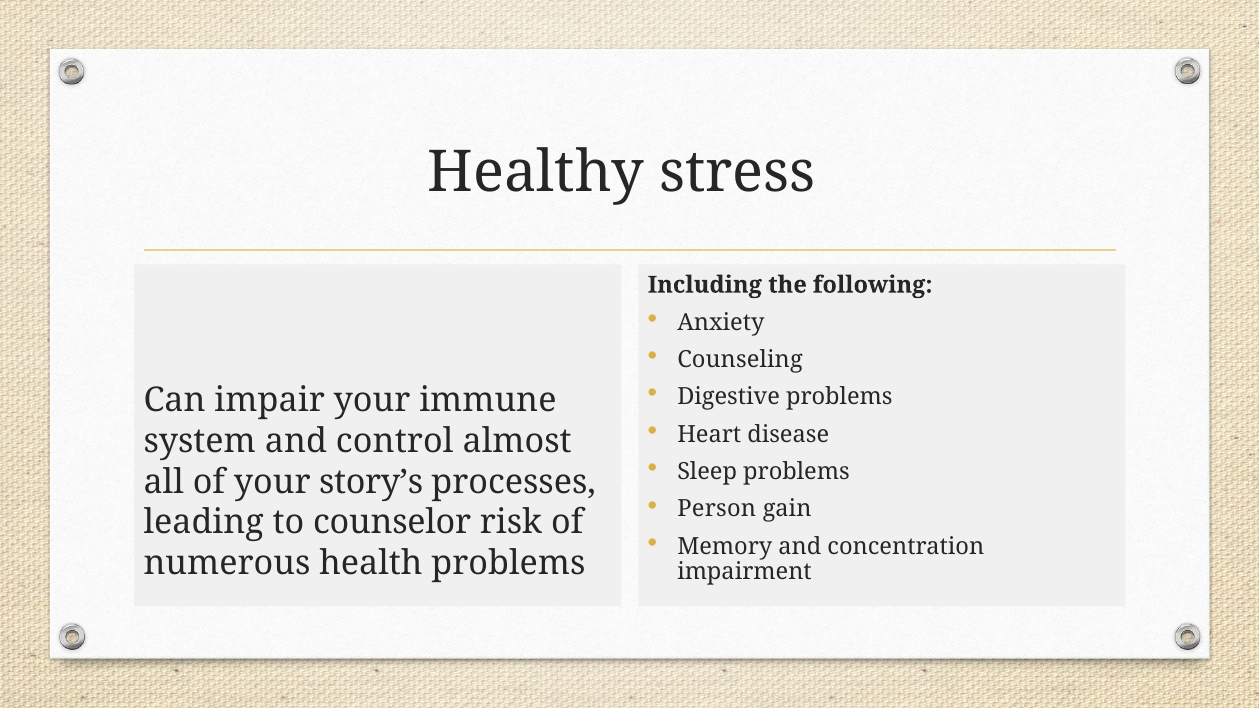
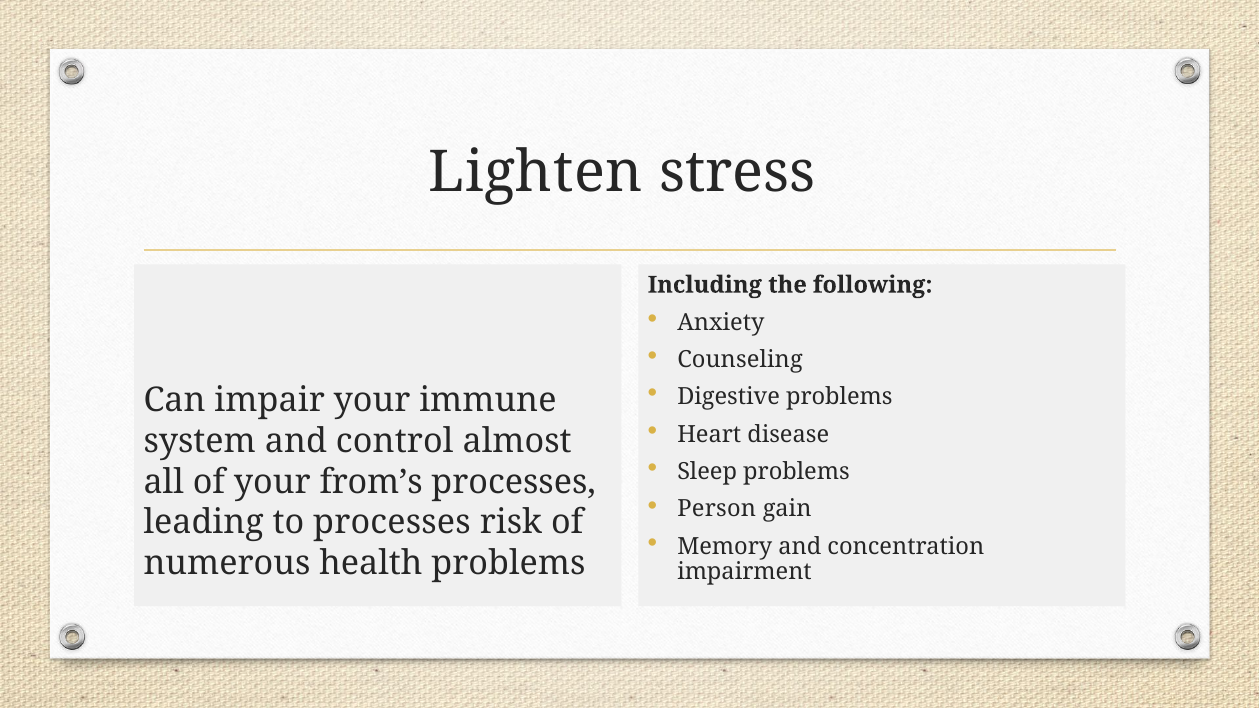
Healthy: Healthy -> Lighten (536, 173)
story’s: story’s -> from’s (371, 482)
to counselor: counselor -> processes (392, 523)
